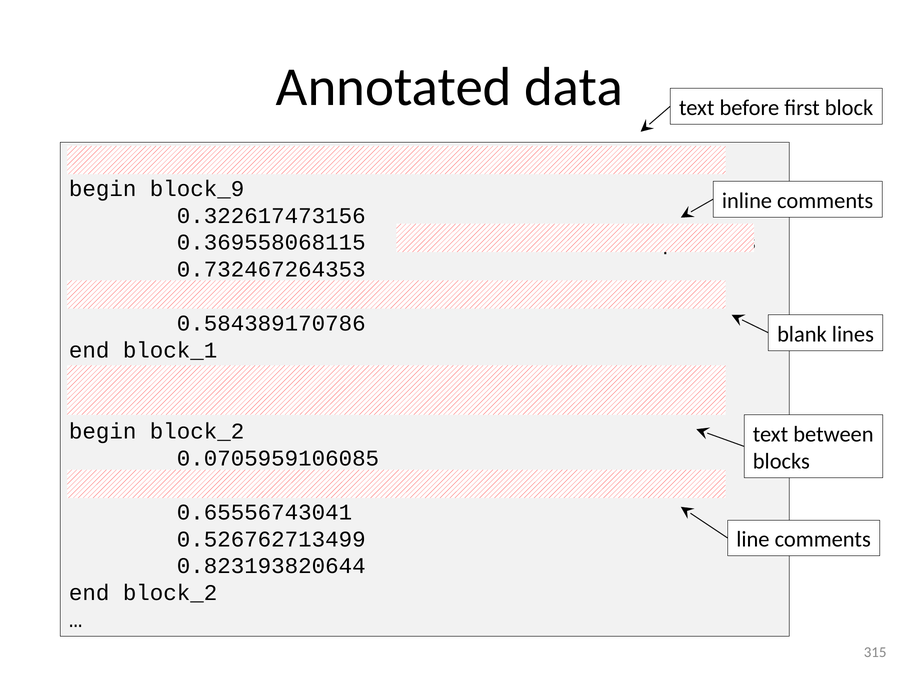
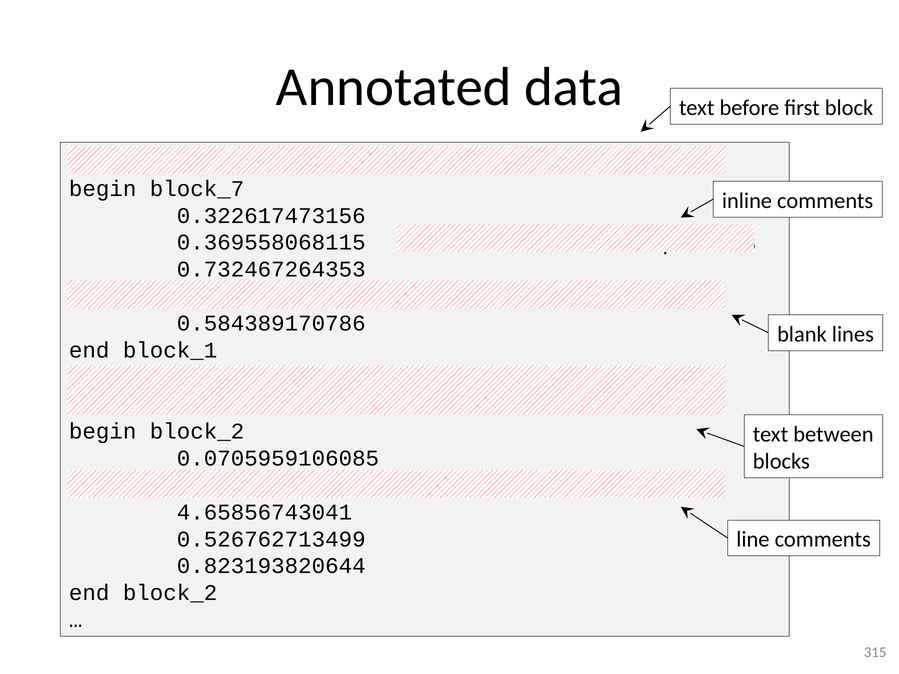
block_9: block_9 -> block_7 (197, 189)
0.65556743041: 0.65556743041 -> 4.65856743041 (264, 512)
